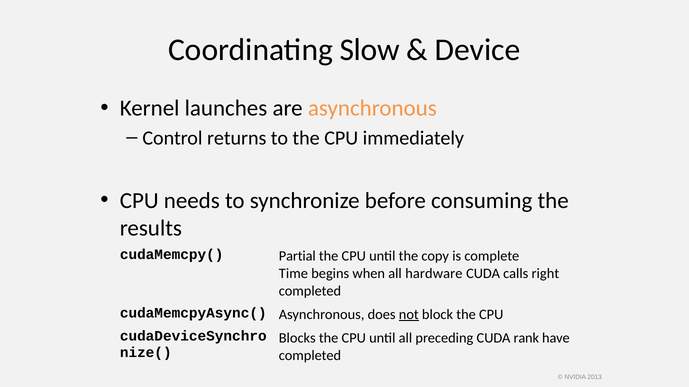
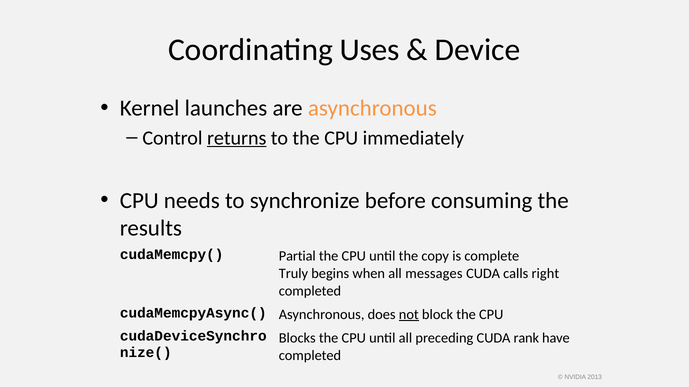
Slow: Slow -> Uses (370, 50)
returns underline: none -> present (237, 138)
Time: Time -> Truly (293, 274)
hardware: hardware -> messages (434, 274)
